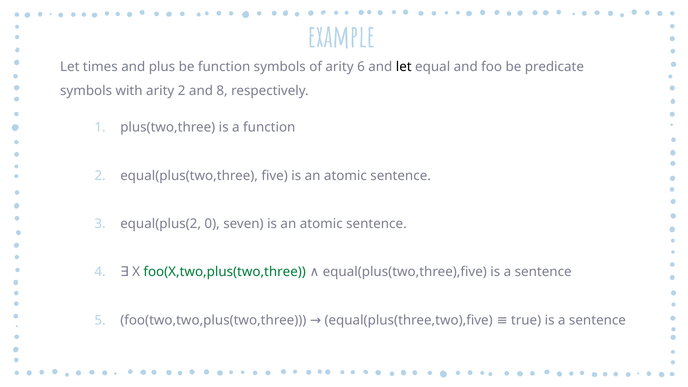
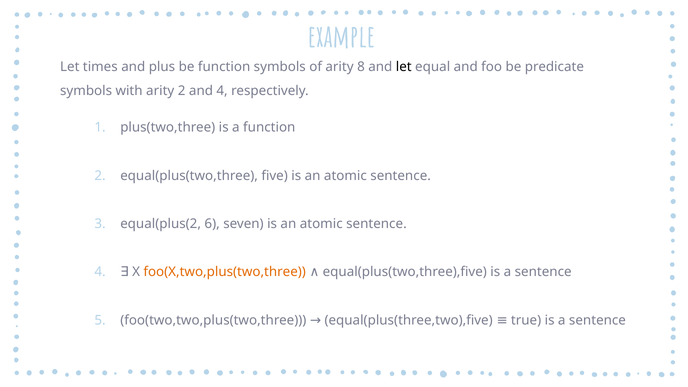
6: 6 -> 8 (361, 67)
and 8: 8 -> 4 (222, 91)
0: 0 -> 6 (212, 224)
foo(X,two,plus(two,three colour: green -> orange (225, 272)
